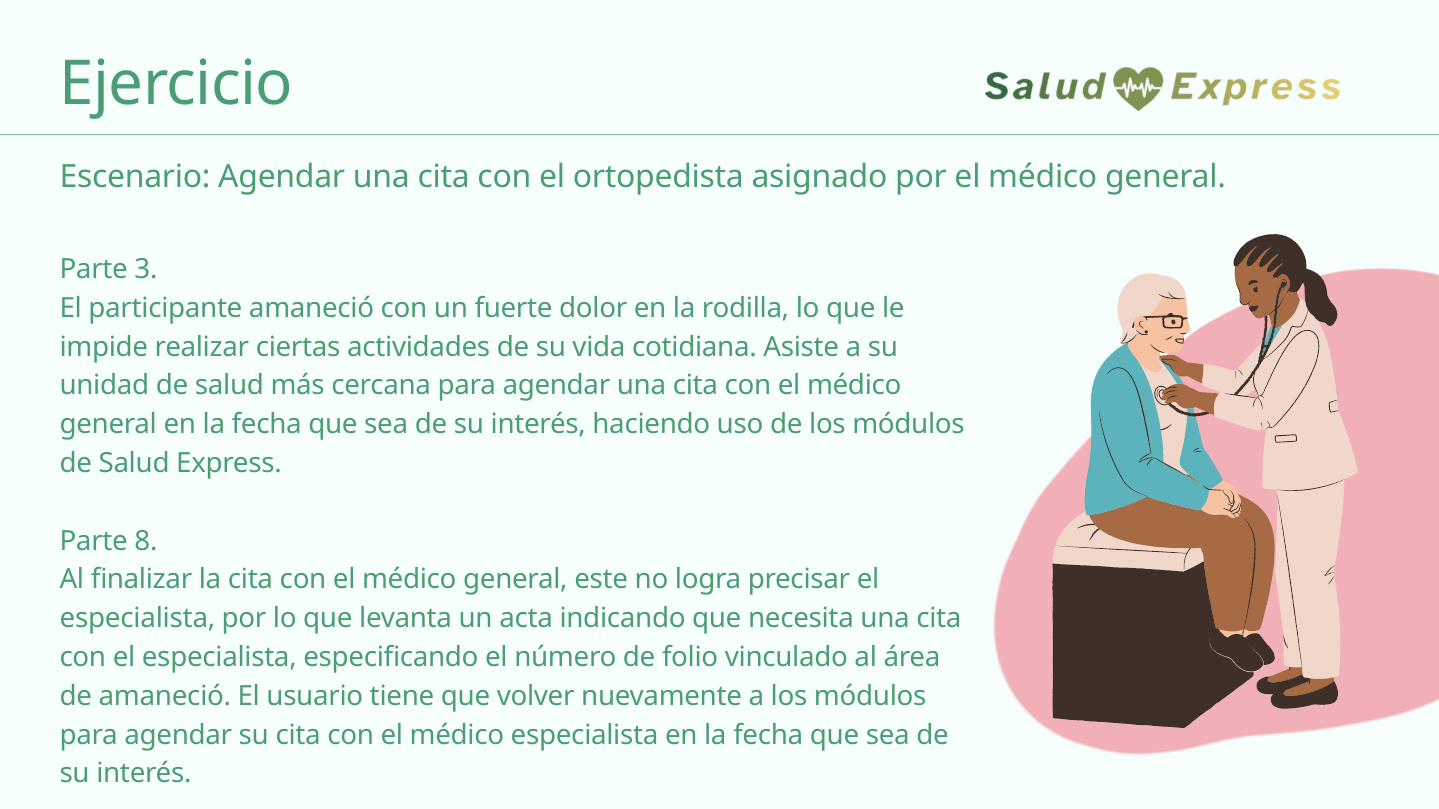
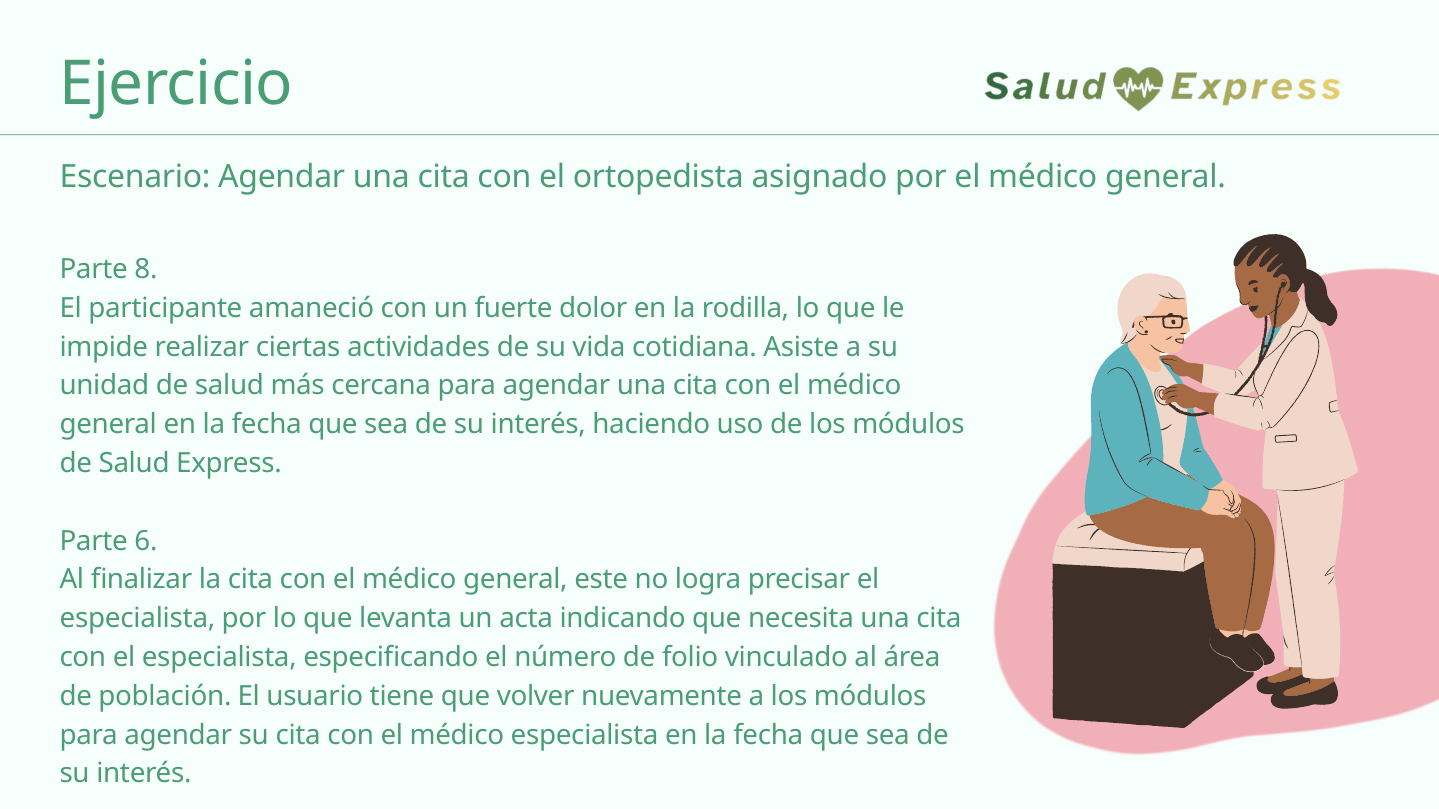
3: 3 -> 8 (146, 270)
8: 8 -> 6 (146, 541)
de amaneció: amaneció -> población (165, 696)
